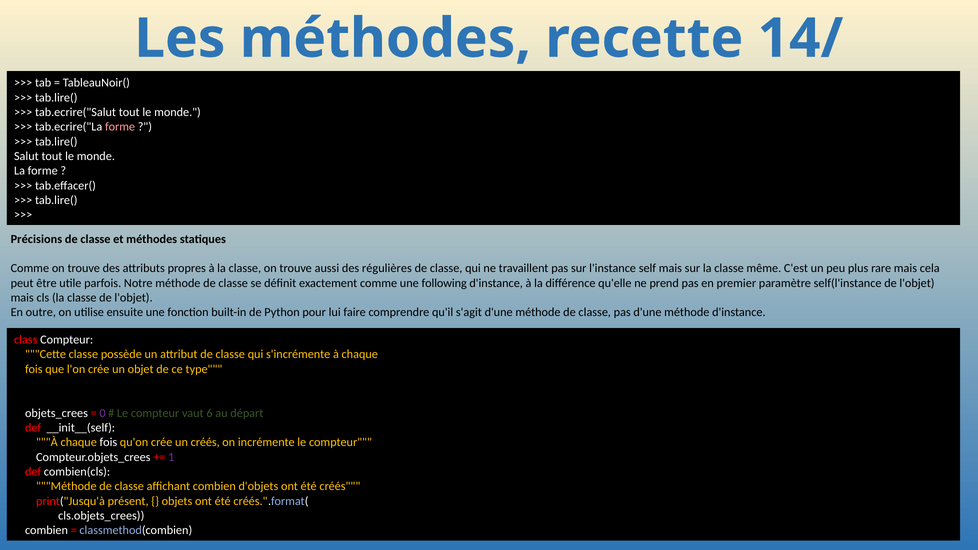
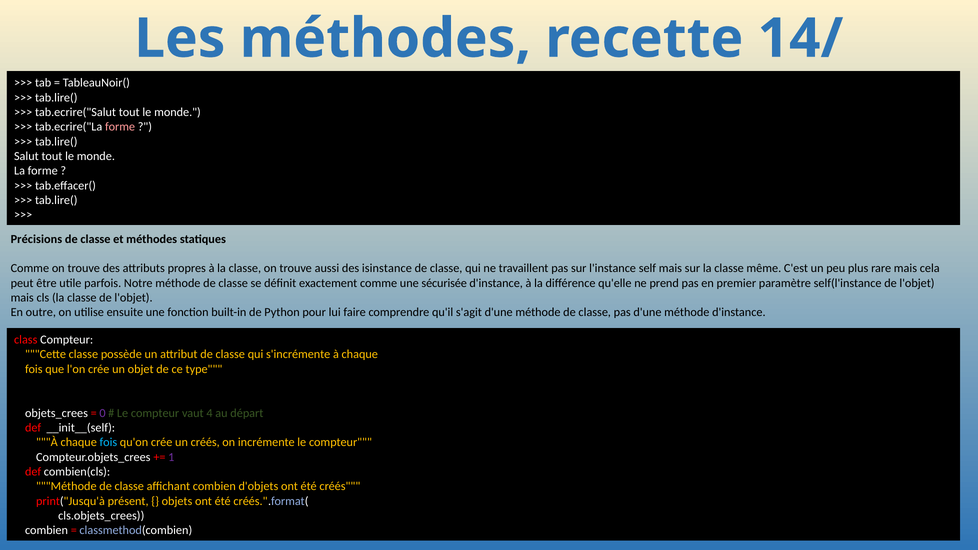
régulières: régulières -> isinstance (387, 268)
following: following -> sécurisée (444, 283)
6: 6 -> 4 (210, 413)
fois colour: white -> light blue (108, 443)
